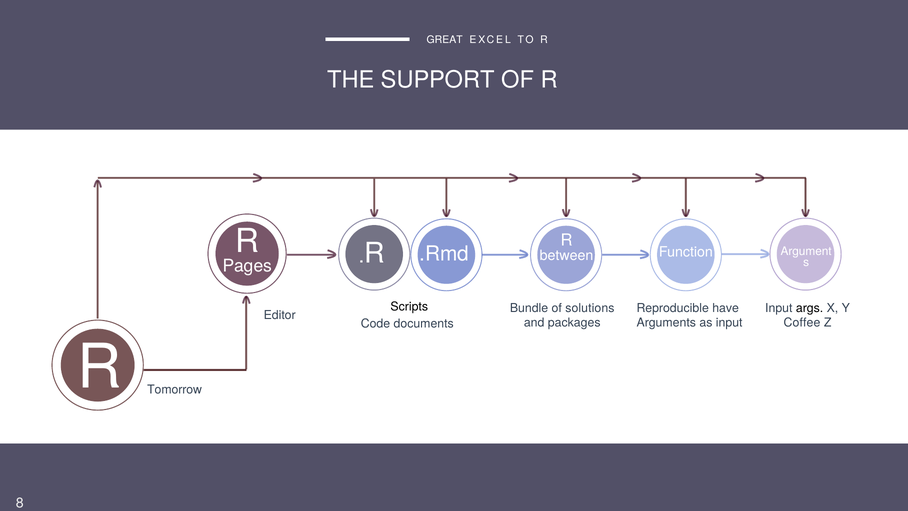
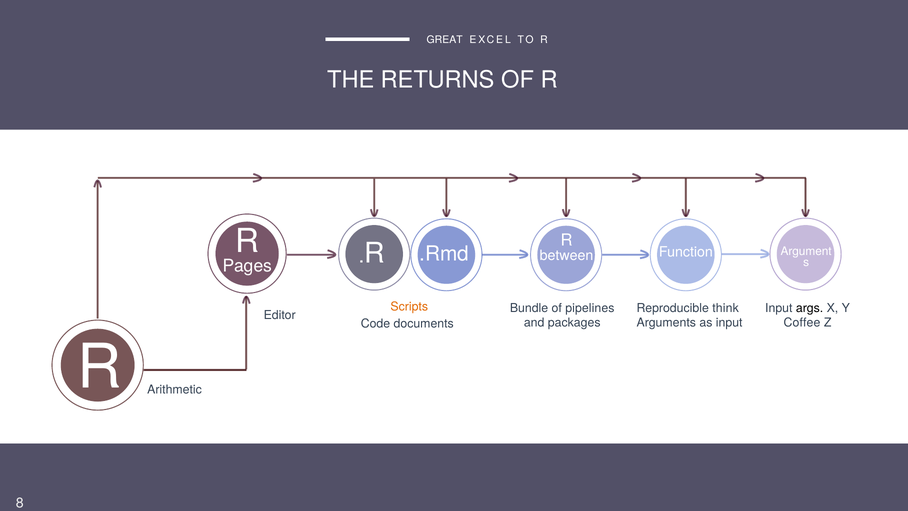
SUPPORT: SUPPORT -> RETURNS (438, 80)
Scripts colour: black -> orange (409, 307)
solutions: solutions -> pipelines (590, 308)
have: have -> think (726, 308)
Tomorrow: Tomorrow -> Arithmetic (175, 390)
